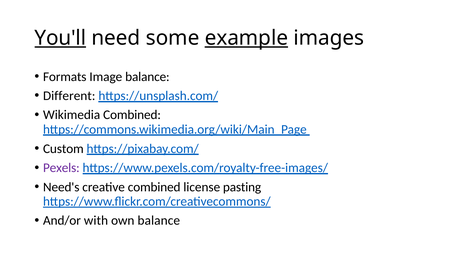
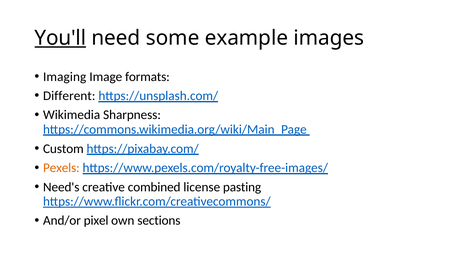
example underline: present -> none (246, 38)
Formats: Formats -> Imaging (65, 77)
Image balance: balance -> formats (147, 77)
Wikimedia Combined: Combined -> Sharpness (132, 115)
Pexels colour: purple -> orange (61, 168)
with: with -> pixel (96, 220)
own balance: balance -> sections (159, 220)
